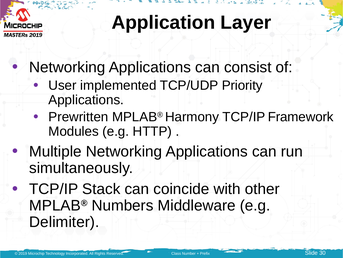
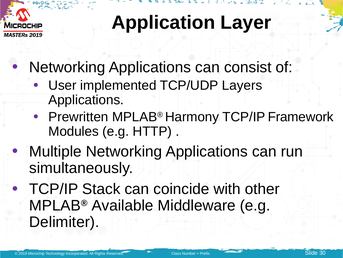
Priority: Priority -> Layers (242, 85)
Numbers: Numbers -> Available (122, 205)
